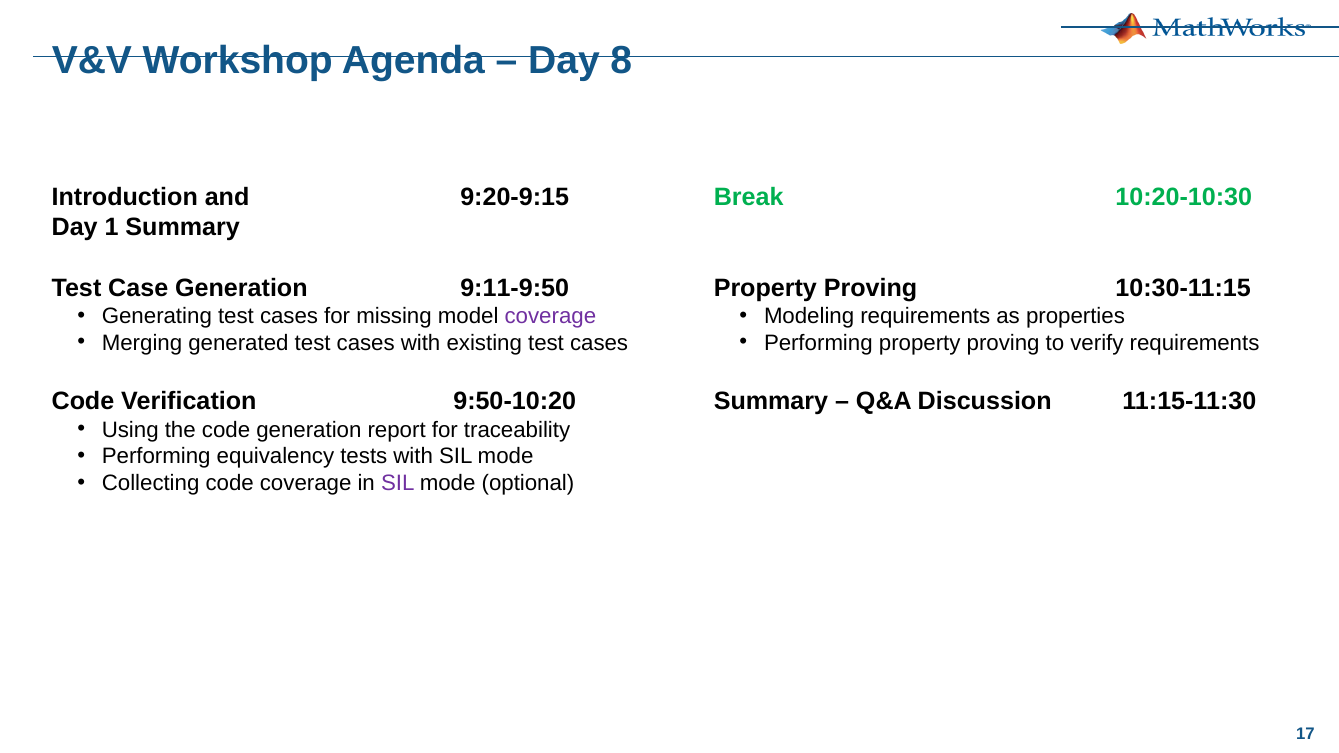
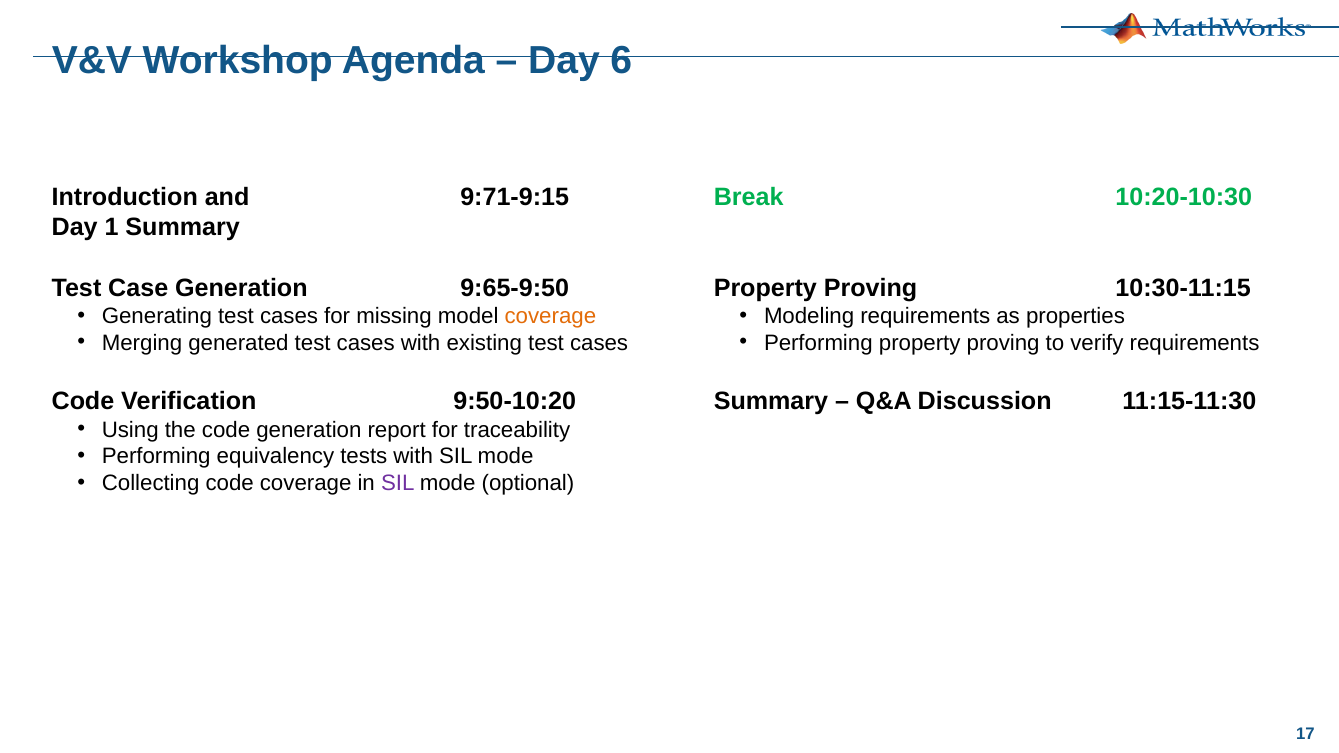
8: 8 -> 6 (621, 61)
9:20-9:15: 9:20-9:15 -> 9:71-9:15 (515, 197)
9:11-9:50: 9:11-9:50 -> 9:65-9:50 (515, 288)
coverage colour: purple -> orange (550, 316)
